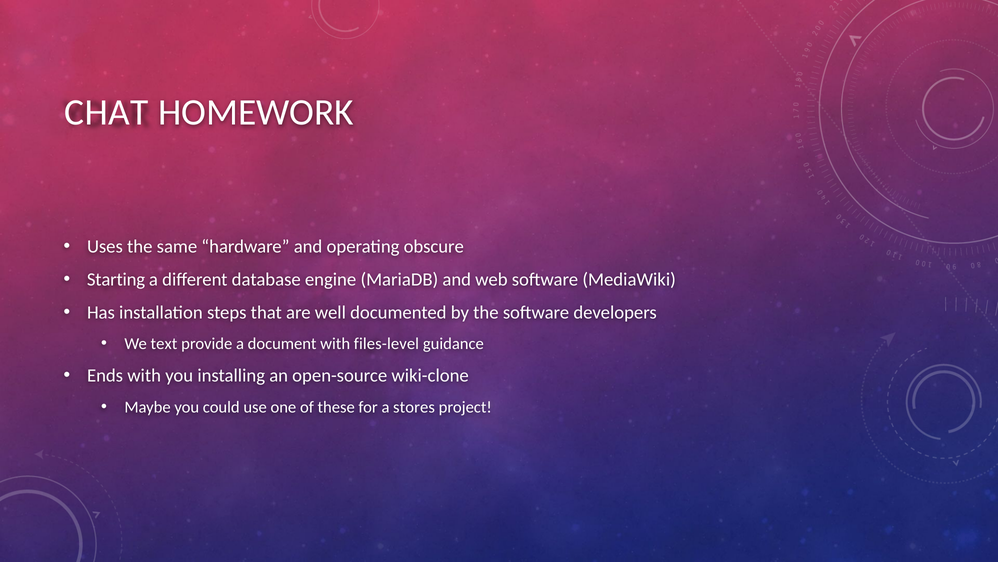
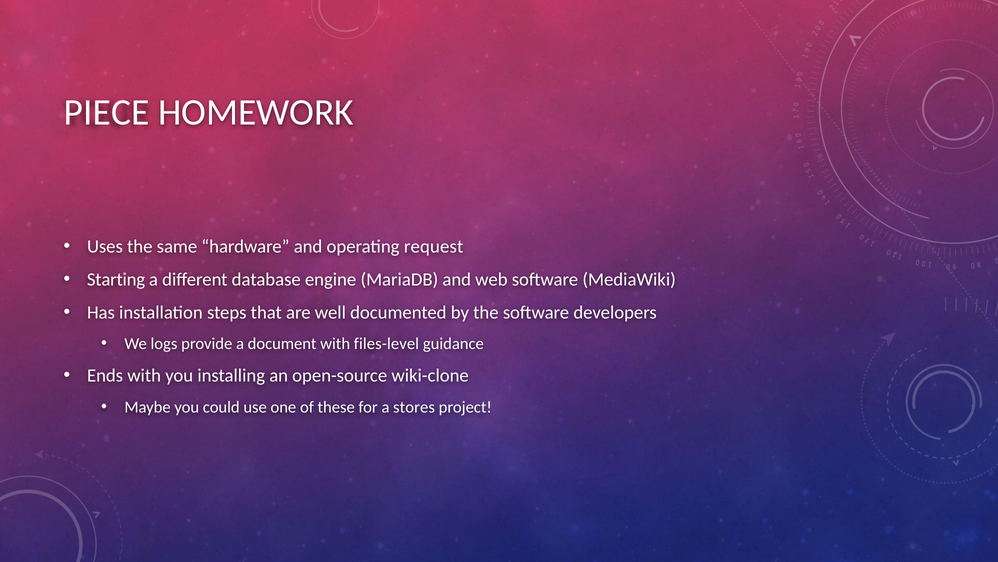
CHAT: CHAT -> PIECE (107, 112)
obscure: obscure -> request (434, 246)
text: text -> logs (164, 344)
